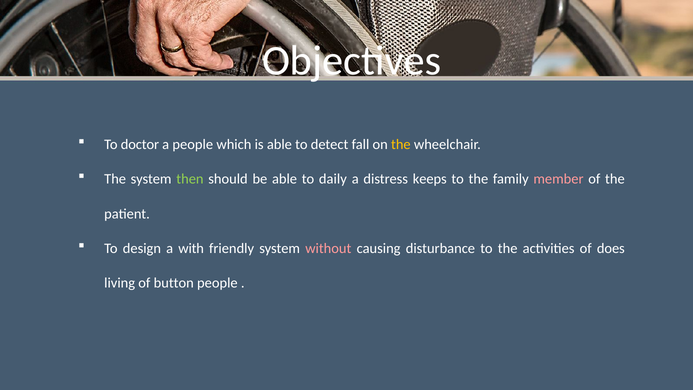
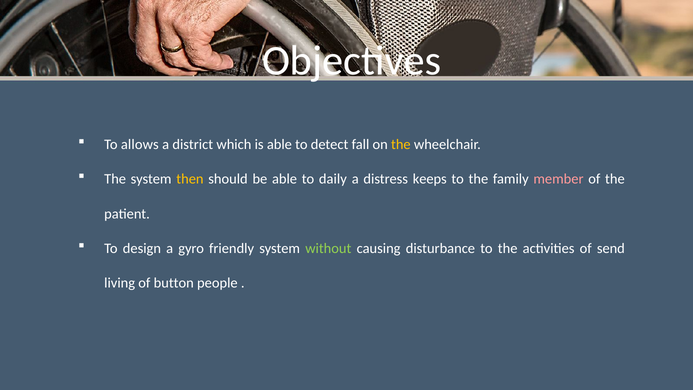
doctor: doctor -> allows (140, 144)
a people: people -> district (193, 144)
then colour: light green -> yellow (190, 179)
with: with -> gyro (191, 248)
without colour: pink -> light green (328, 248)
does: does -> send (611, 248)
